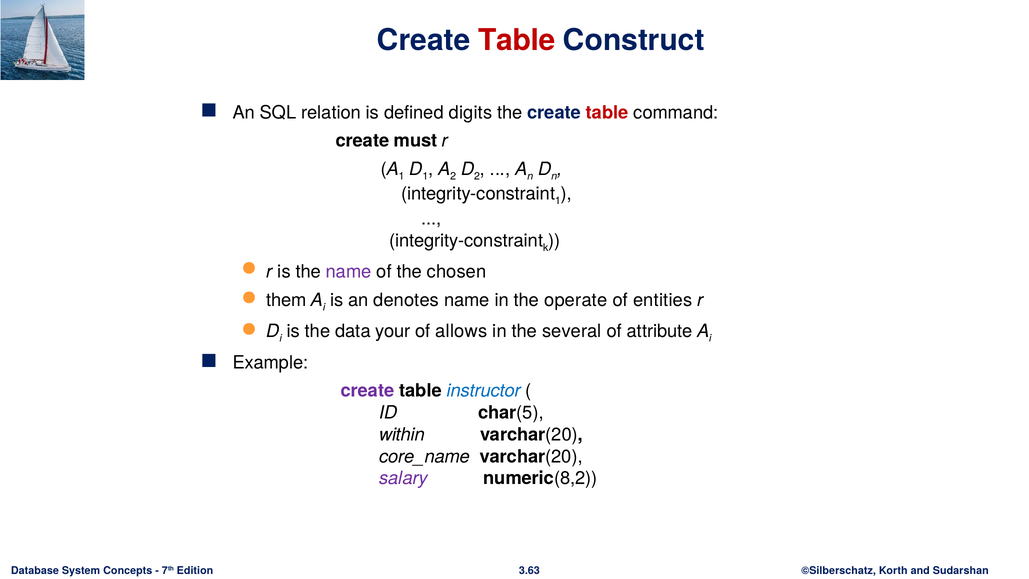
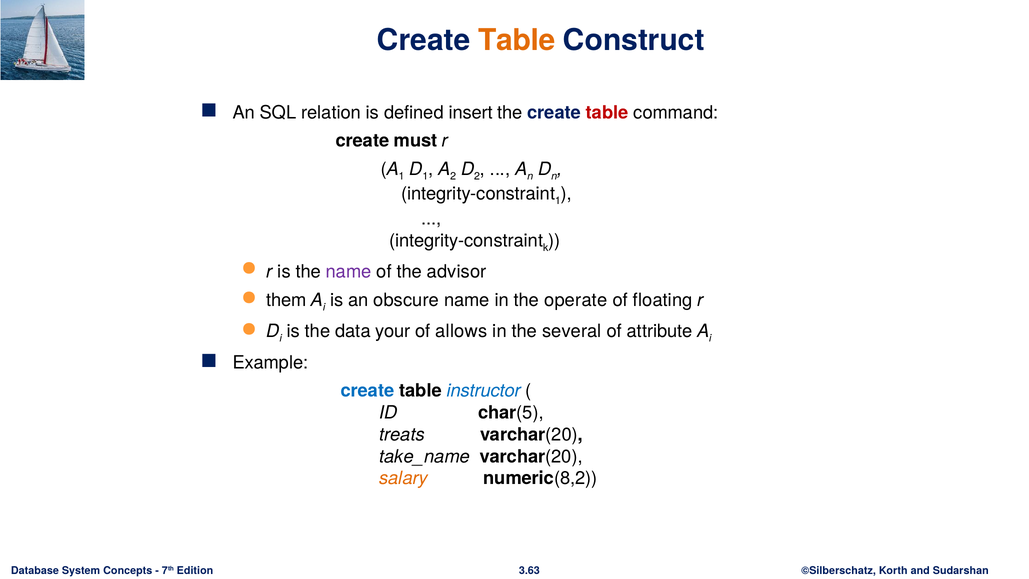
Table colour: red -> orange (517, 40)
digits: digits -> insert (471, 112)
chosen: chosen -> advisor (457, 272)
denotes: denotes -> obscure (406, 300)
entities: entities -> floating (663, 300)
create colour: purple -> blue (367, 391)
within: within -> treats (402, 434)
core_name: core_name -> take_name (425, 456)
salary colour: purple -> orange (404, 478)
